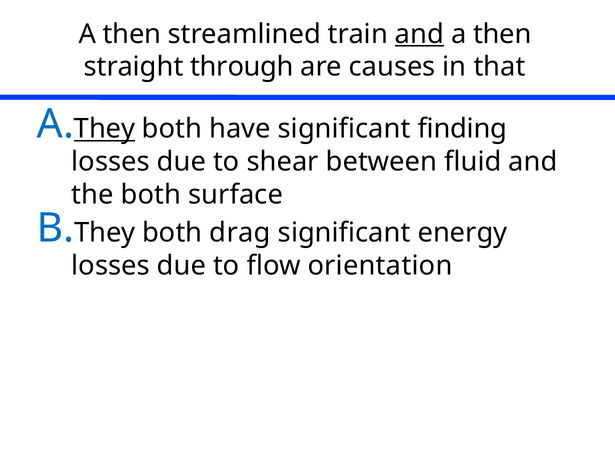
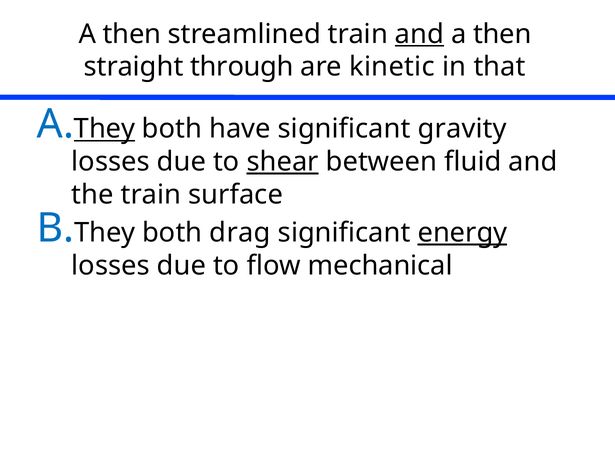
causes: causes -> kinetic (392, 67)
finding: finding -> gravity (462, 129)
shear underline: none -> present (283, 162)
the both: both -> train (151, 195)
energy underline: none -> present (462, 233)
orientation: orientation -> mechanical (380, 266)
